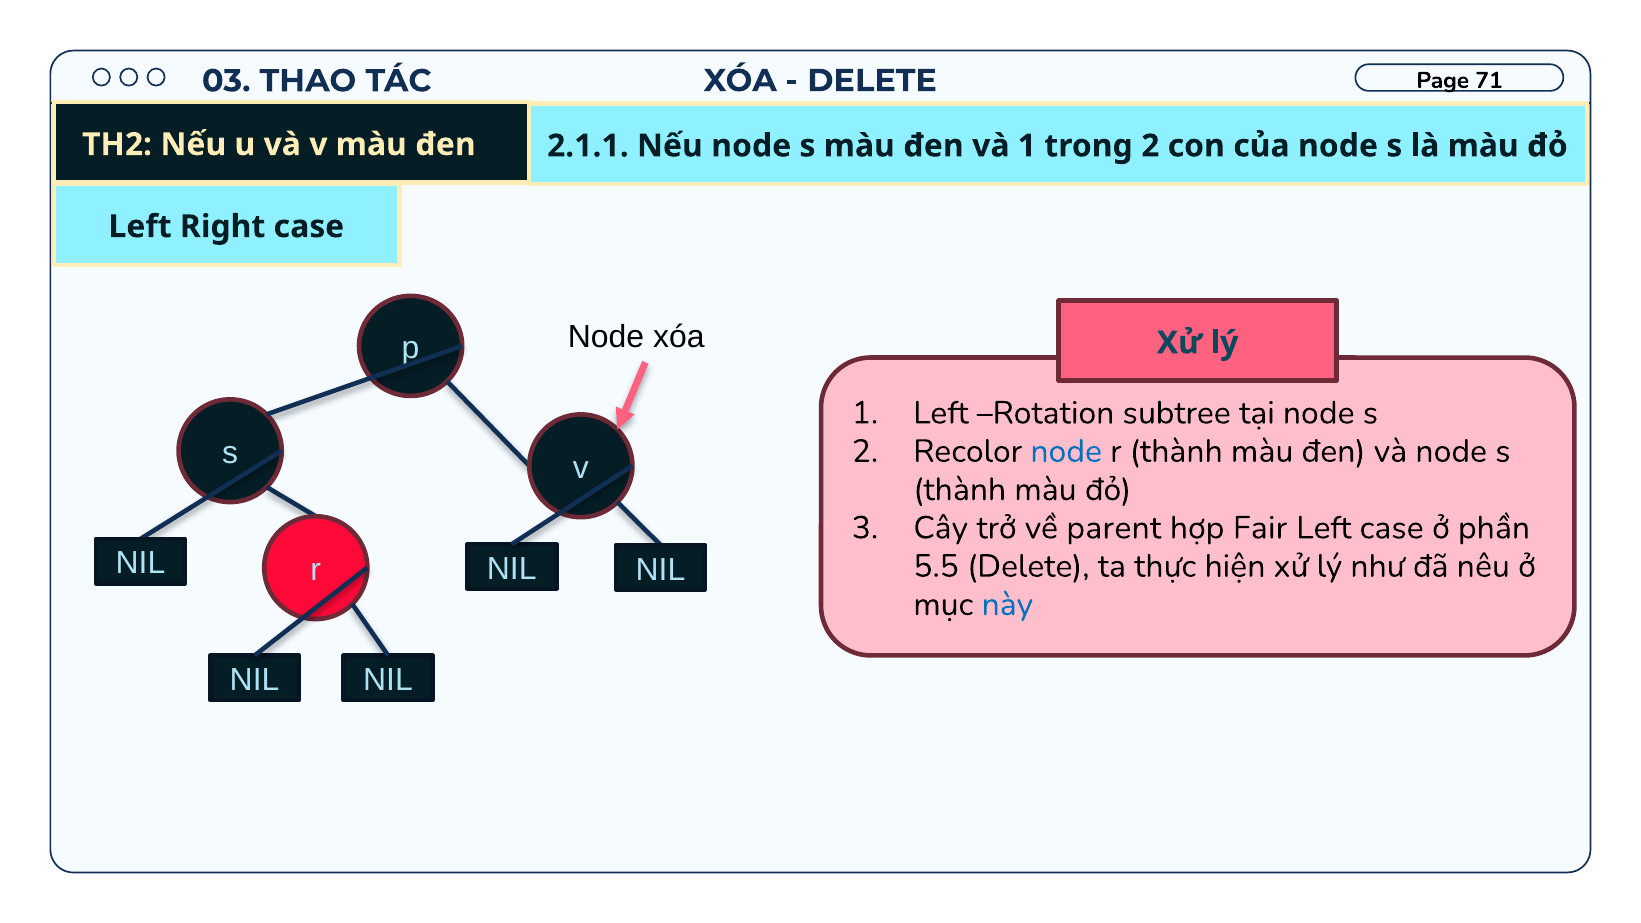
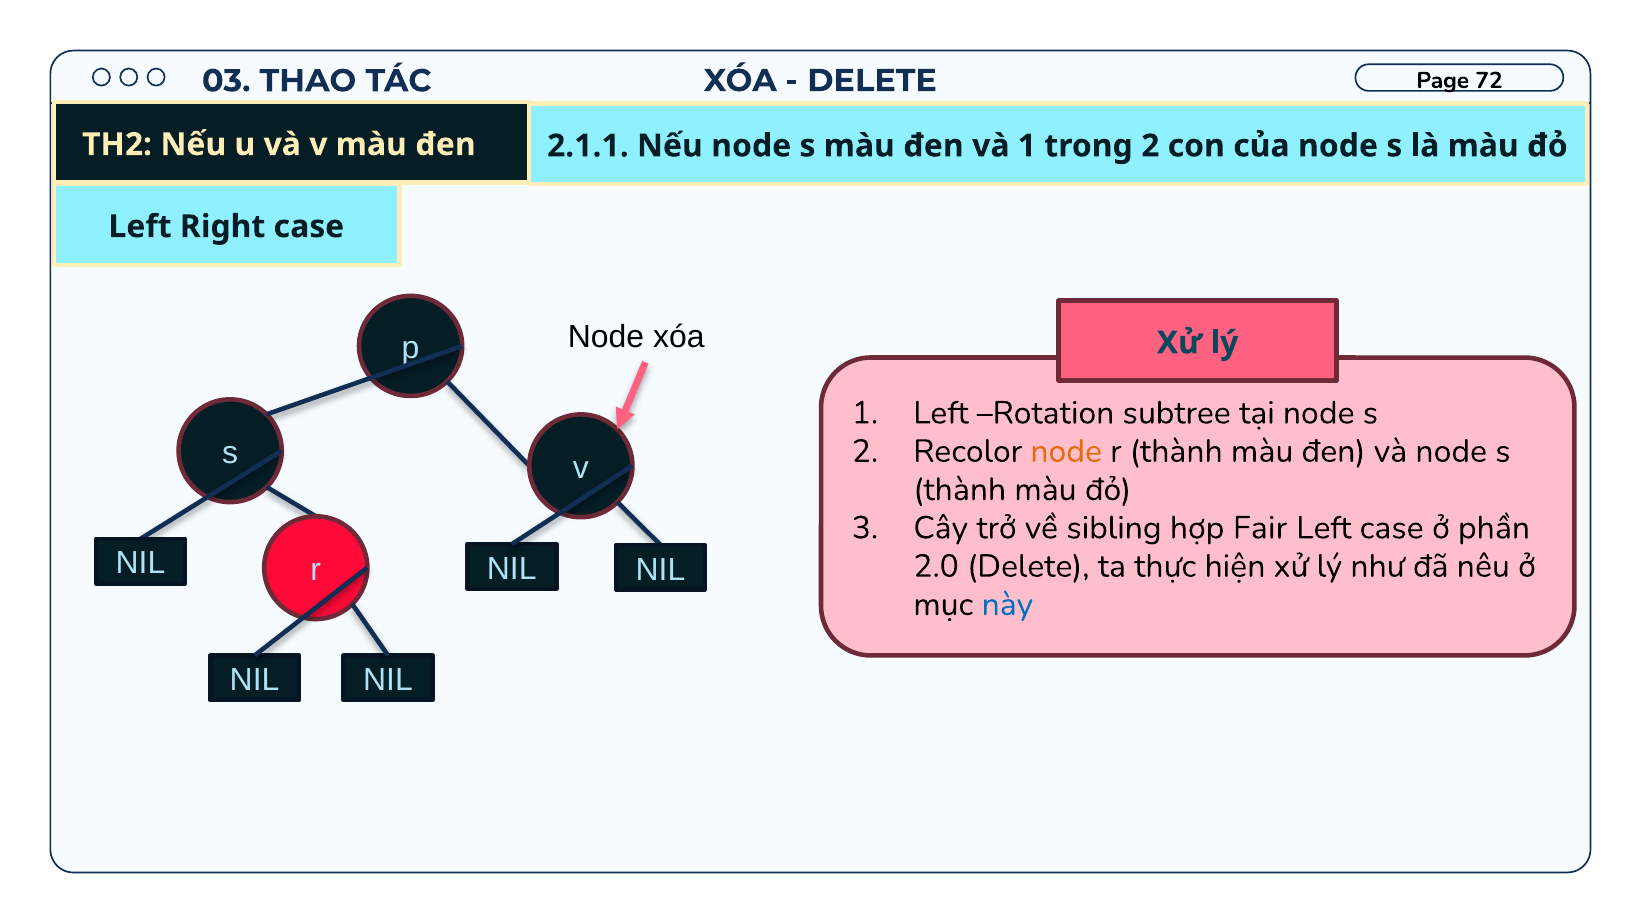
71: 71 -> 72 (1489, 80)
node colour: blue -> orange (1066, 451)
parent: parent -> sibling (1114, 528)
5.5: 5.5 -> 2.0 (936, 566)
